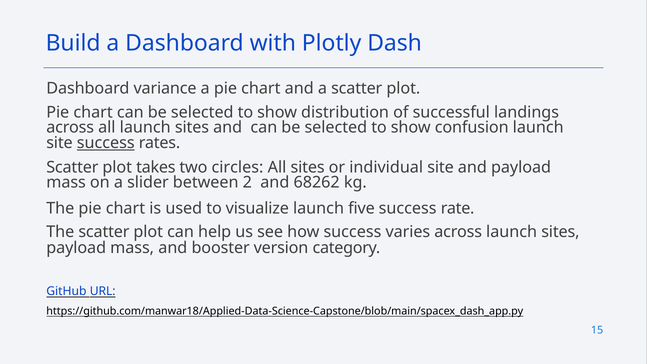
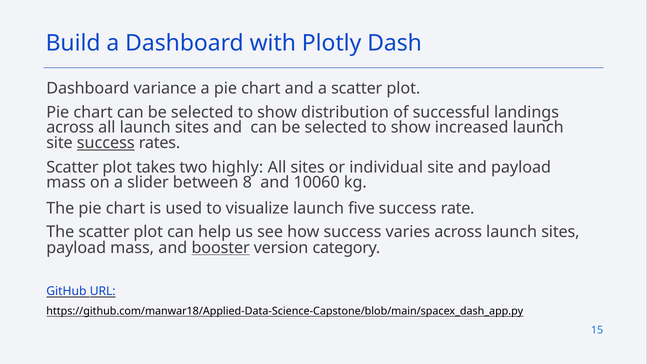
confusion: confusion -> increased (472, 128)
circles: circles -> highly (237, 167)
2: 2 -> 8 (247, 182)
68262: 68262 -> 10060 (317, 182)
booster underline: none -> present (221, 248)
